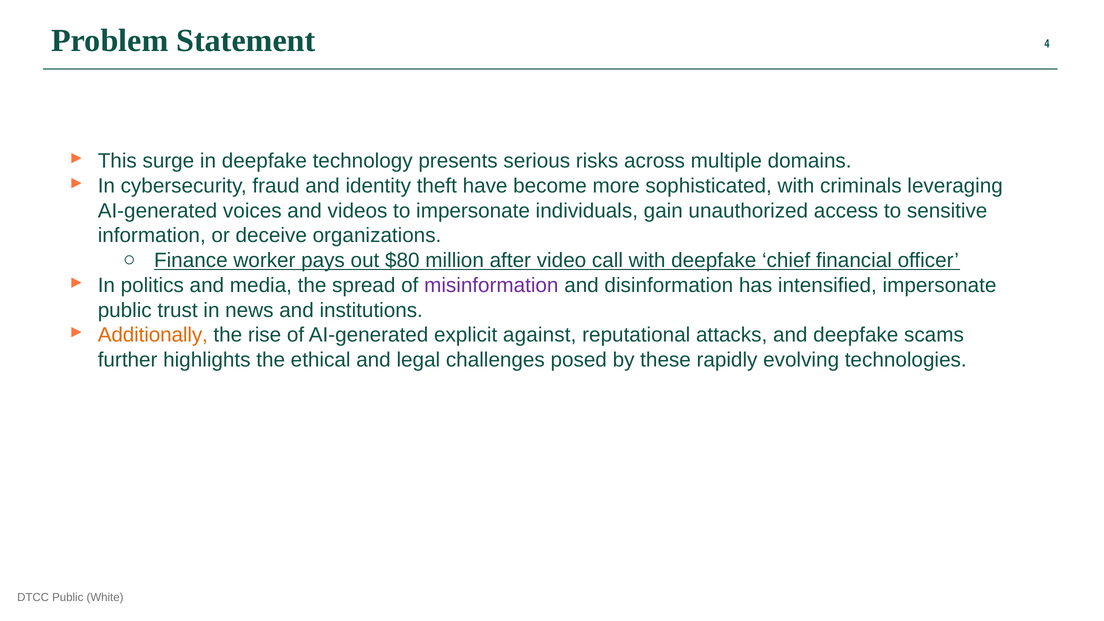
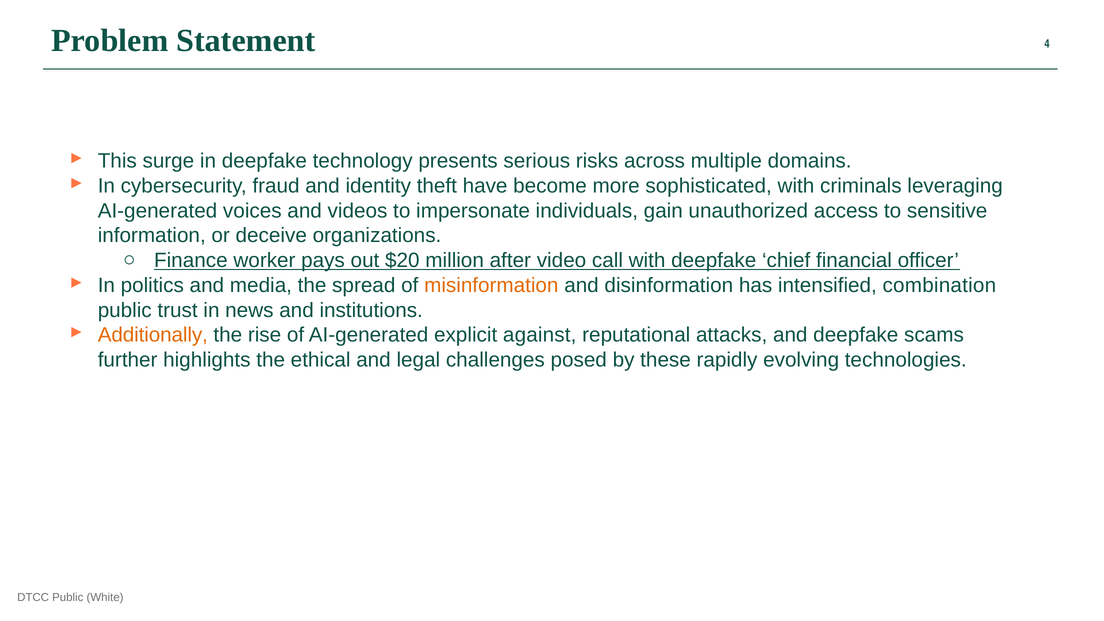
$80: $80 -> $20 (402, 261)
misinformation colour: purple -> orange (491, 285)
intensified impersonate: impersonate -> combination (939, 285)
